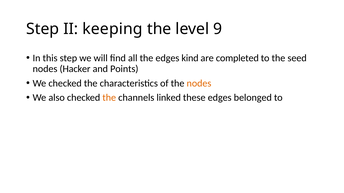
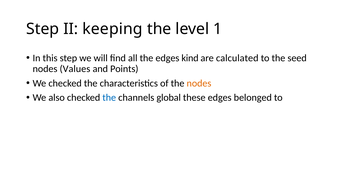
9: 9 -> 1 (218, 29)
completed: completed -> calculated (237, 58)
Hacker: Hacker -> Values (75, 69)
the colour: orange -> blue (109, 98)
linked: linked -> global (169, 98)
